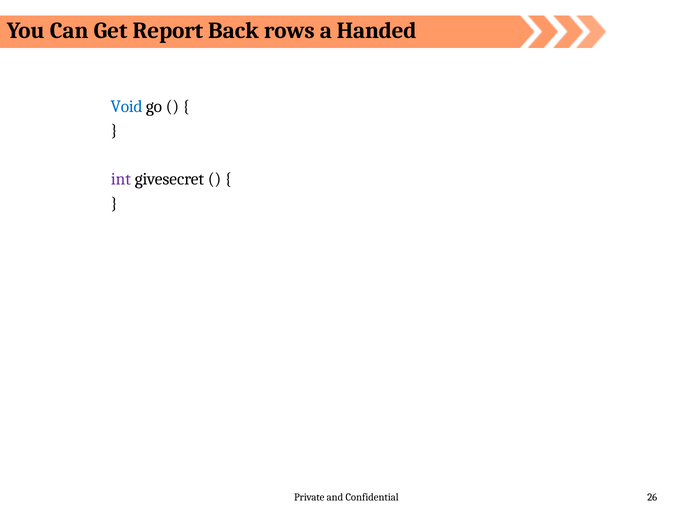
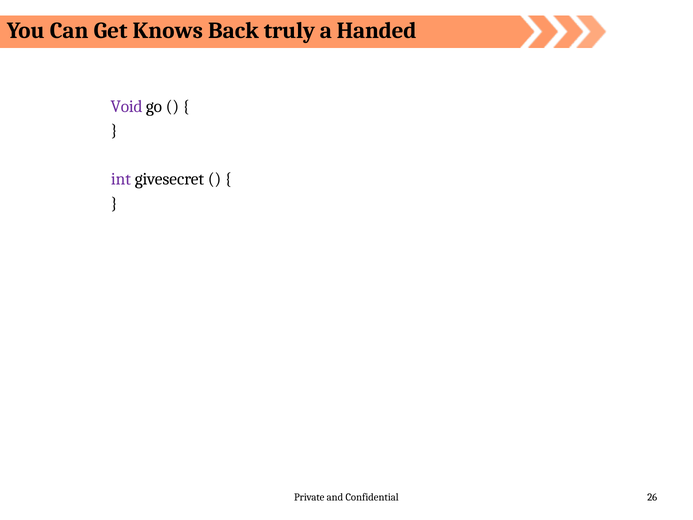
Report: Report -> Knows (168, 30)
rows: rows -> truly (289, 30)
Void colour: blue -> purple (127, 106)
